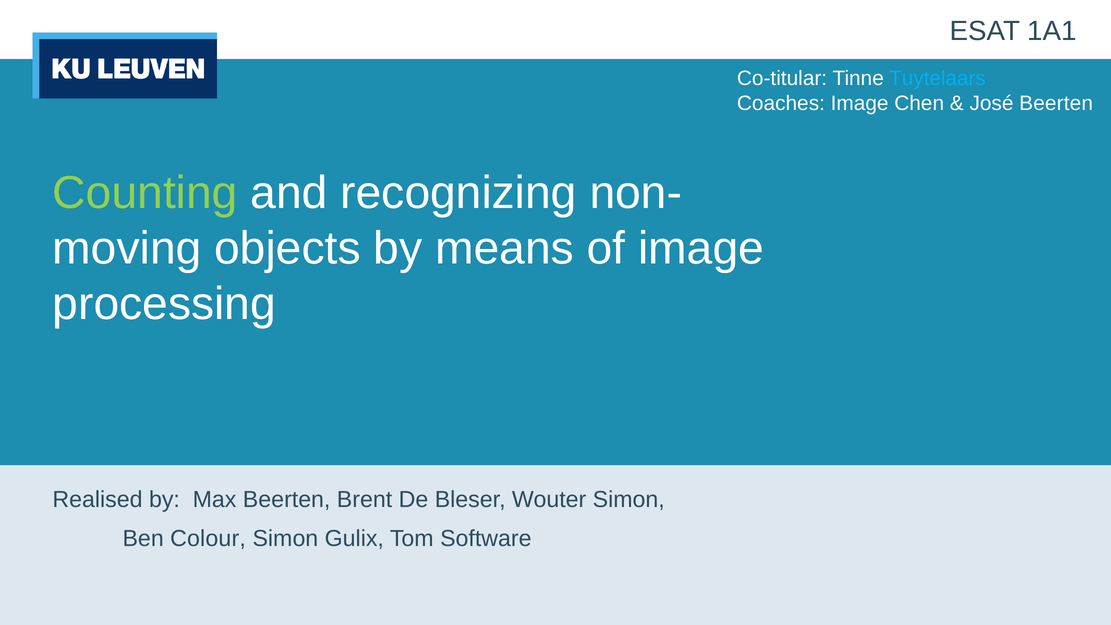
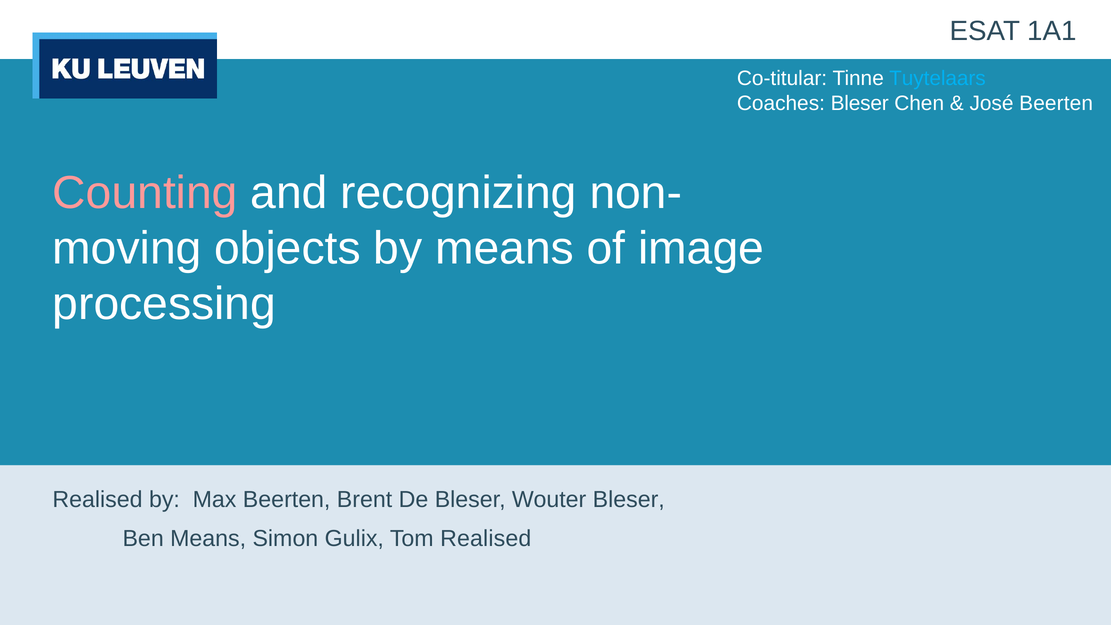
Coaches Image: Image -> Bleser (860, 103)
Counting colour: light green -> pink (145, 193)
Wouter Simon: Simon -> Bleser (629, 499)
Ben Colour: Colour -> Means (208, 539)
Tom Software: Software -> Realised (486, 539)
